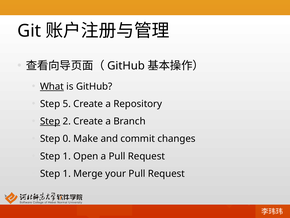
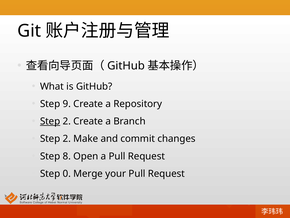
What underline: present -> none (52, 86)
5: 5 -> 9 (67, 104)
0: 0 -> 2 (67, 138)
1: 1 -> 8 (67, 156)
1: 1 -> 0 (67, 173)
